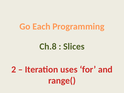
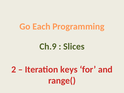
Ch.8: Ch.8 -> Ch.9 (48, 46)
uses: uses -> keys (69, 69)
